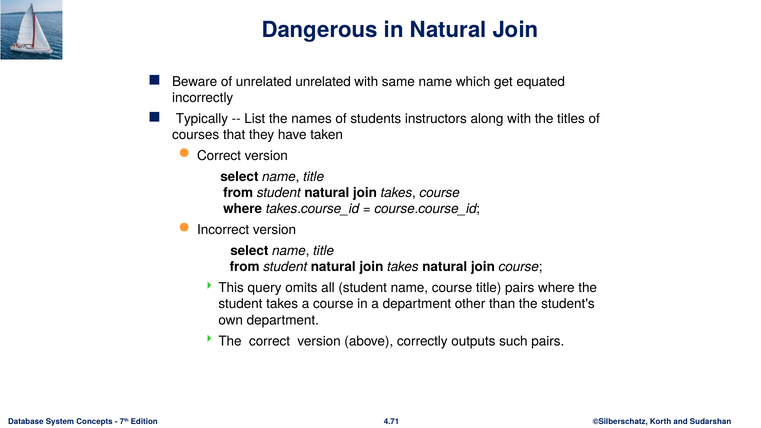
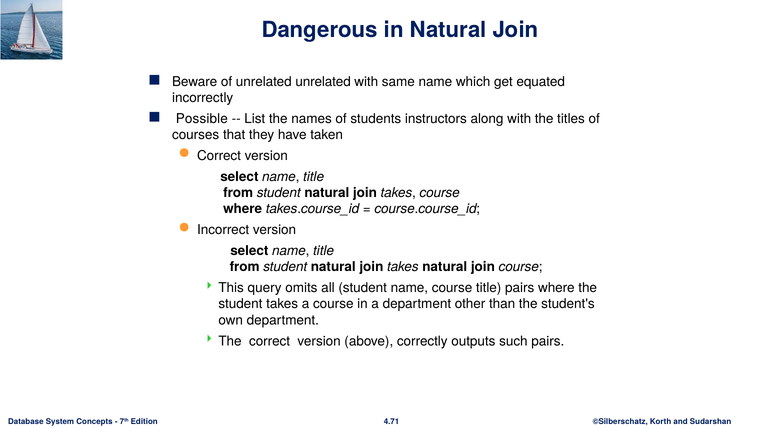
Typically: Typically -> Possible (202, 119)
